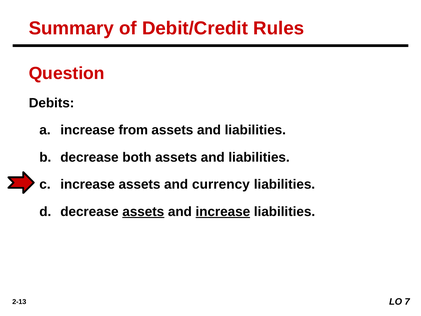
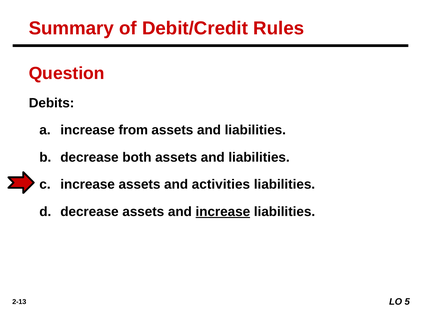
currency: currency -> activities (221, 184)
assets underline: present -> none (143, 212)
7: 7 -> 5 (407, 302)
